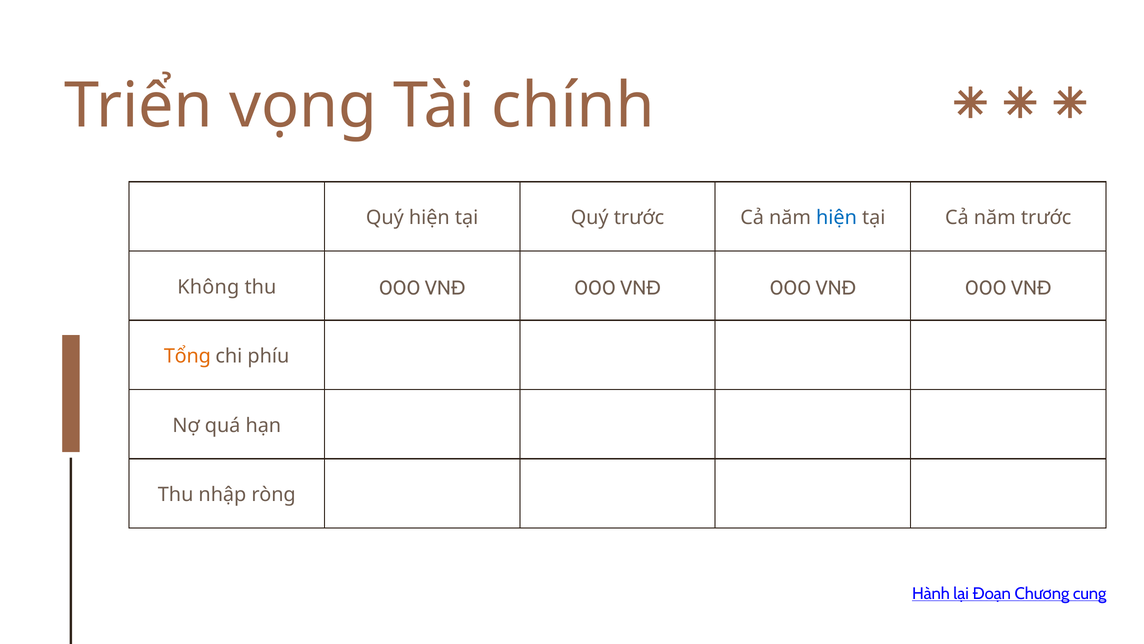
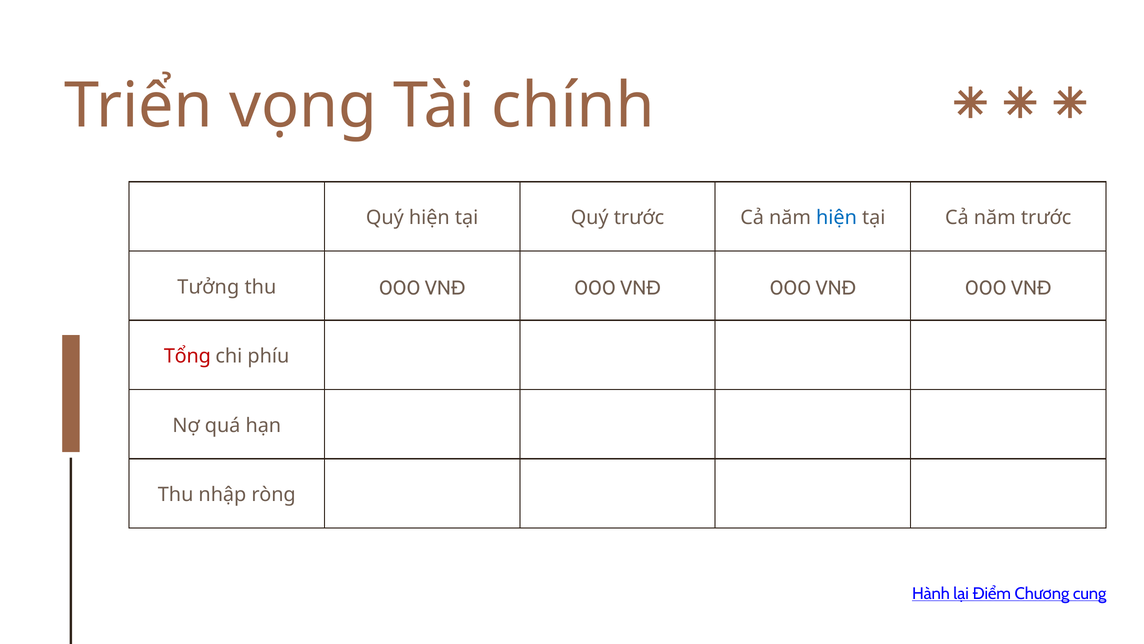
Không: Không -> Tưởng (208, 287)
Tổng colour: orange -> red (187, 356)
Đoạn: Đoạn -> Điểm (992, 593)
